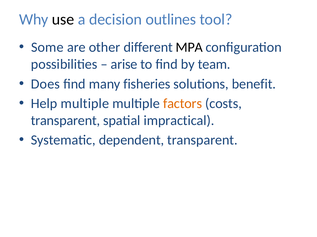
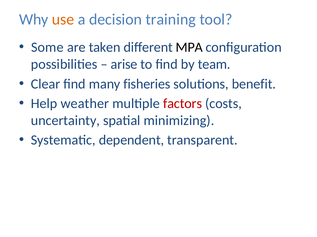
use colour: black -> orange (63, 19)
outlines: outlines -> training (171, 19)
other: other -> taken (105, 47)
Does: Does -> Clear (46, 84)
Help multiple: multiple -> weather (85, 104)
factors colour: orange -> red (183, 104)
transparent: transparent -> uncertainty (65, 121)
impractical: impractical -> minimizing (179, 121)
